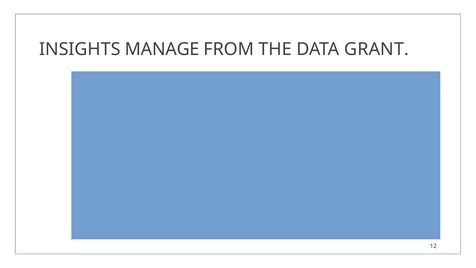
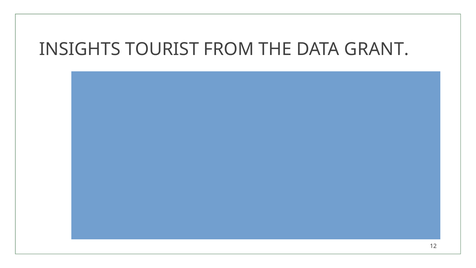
MANAGE: MANAGE -> TOURIST (162, 49)
